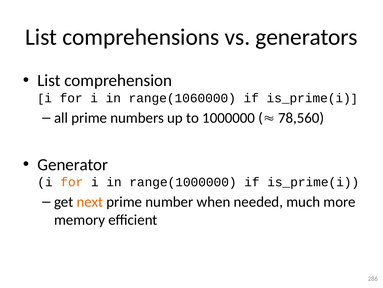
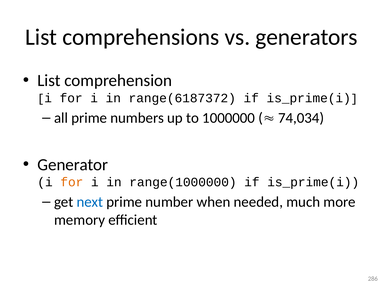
range(1060000: range(1060000 -> range(6187372 (182, 98)
78,560: 78,560 -> 74,034 (301, 118)
next colour: orange -> blue (90, 201)
